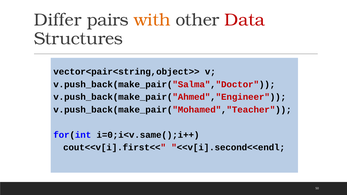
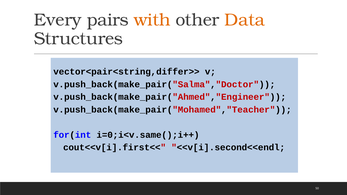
Differ: Differ -> Every (58, 20)
Data colour: red -> orange (245, 20)
vector<pair<string,object>>: vector<pair<string,object>> -> vector<pair<string,differ>> (126, 72)
